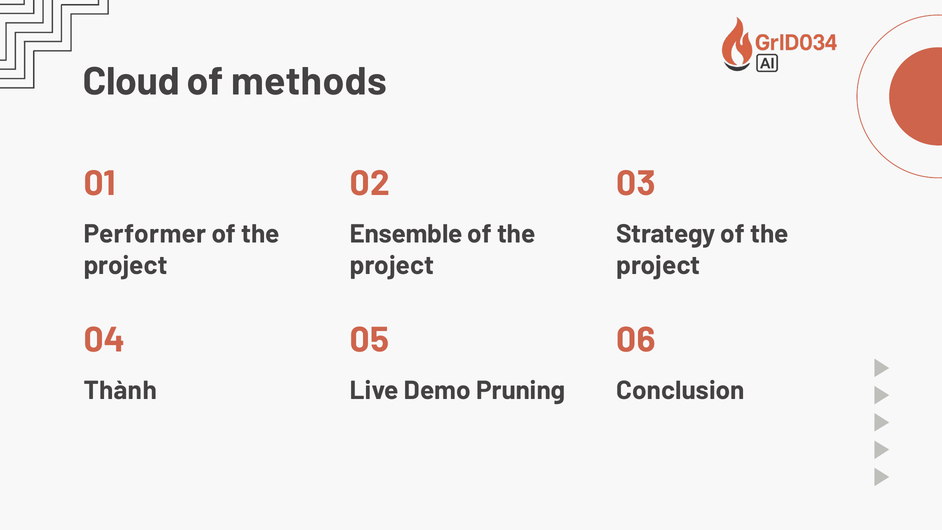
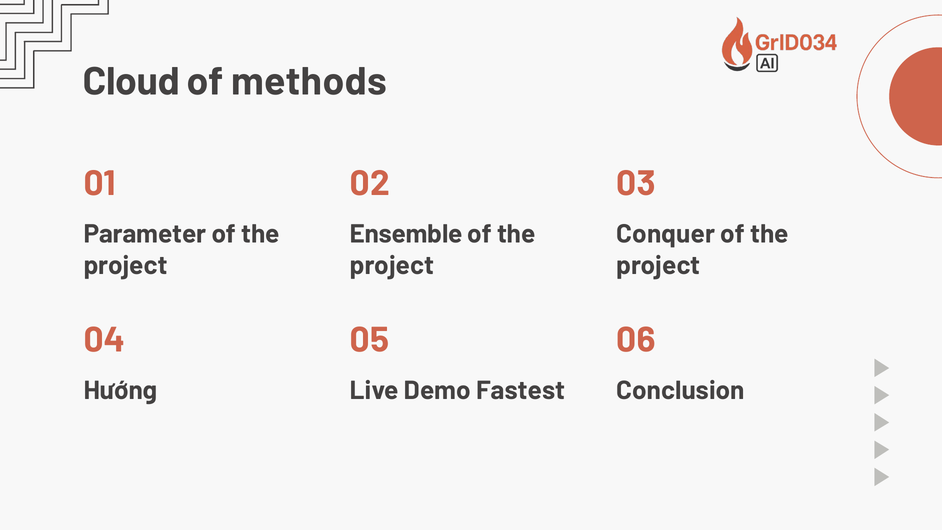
Performer: Performer -> Parameter (145, 234)
Strategy: Strategy -> Conquer (666, 234)
Thành: Thành -> Hướng (120, 390)
Pruning: Pruning -> Fastest (521, 390)
